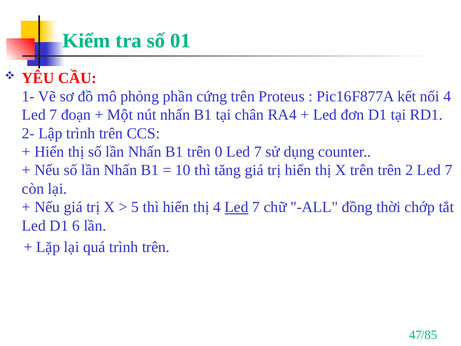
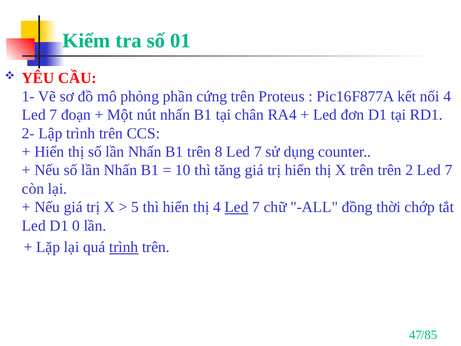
0: 0 -> 8 (219, 152)
6: 6 -> 0 (76, 225)
trình underline: none -> present (124, 247)
